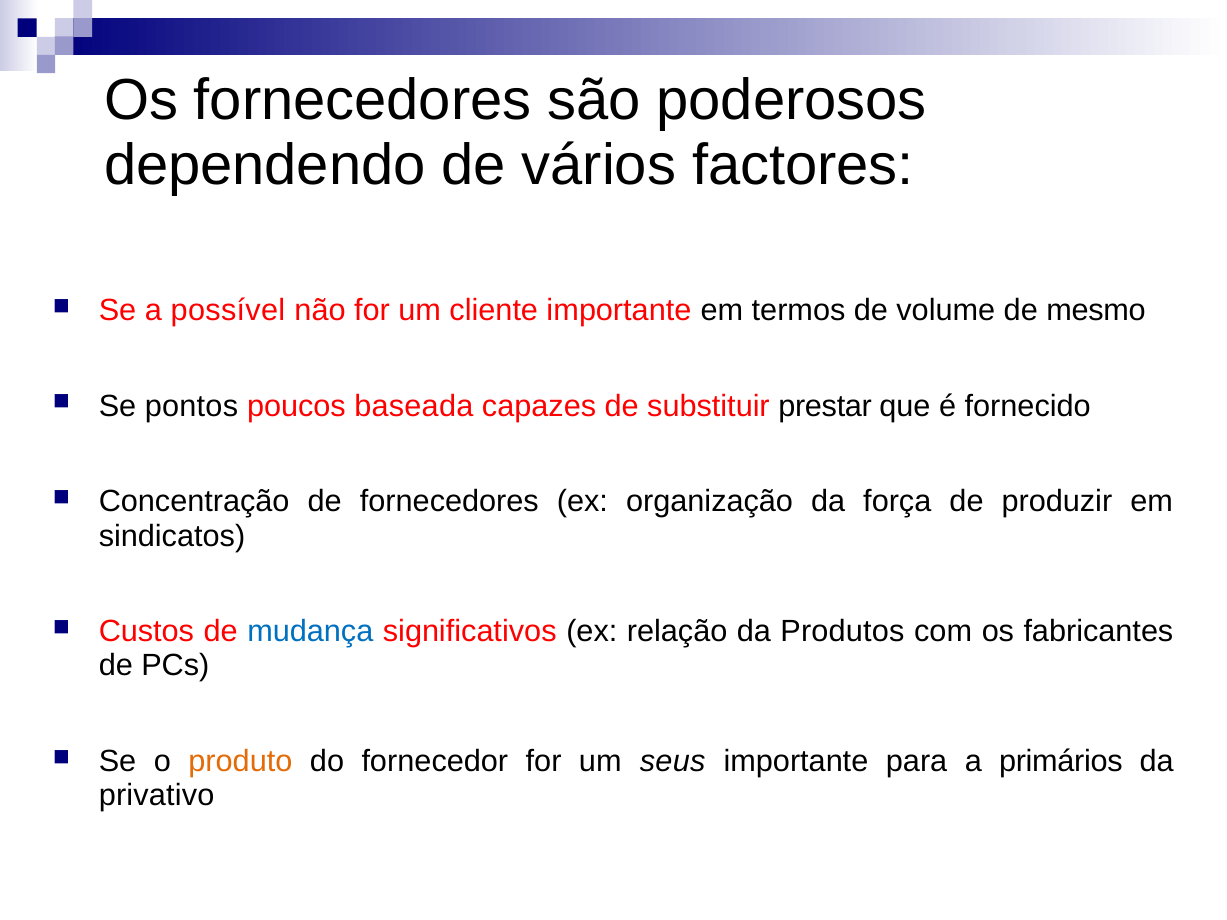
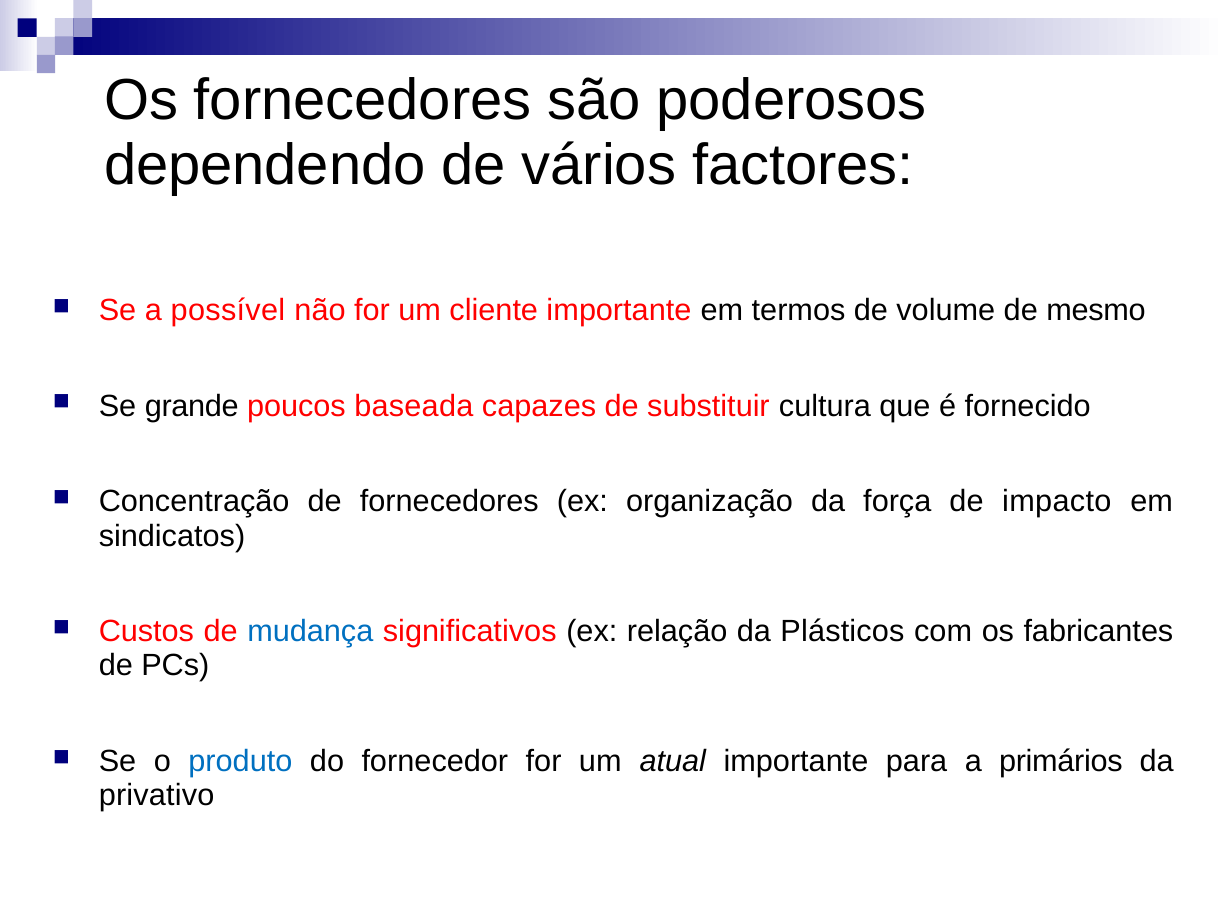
pontos: pontos -> grande (192, 406)
prestar: prestar -> cultura (825, 406)
produzir: produzir -> impacto (1057, 502)
Produtos: Produtos -> Plásticos (842, 632)
produto colour: orange -> blue (240, 762)
seus: seus -> atual (673, 762)
